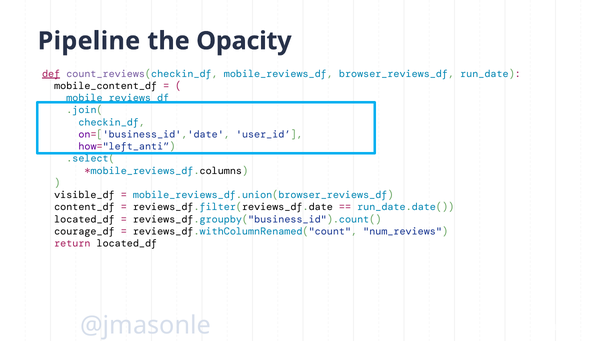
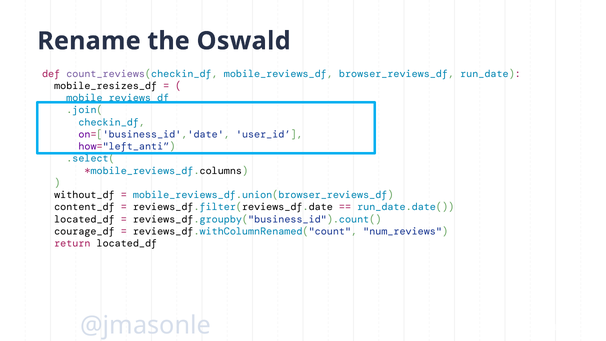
Pipeline: Pipeline -> Rename (89, 41)
Opacity: Opacity -> Oswald (244, 41)
def underline: present -> none (51, 74)
mobile_content_df: mobile_content_df -> mobile_resizes_df (106, 86)
visible_df: visible_df -> without_df (84, 195)
